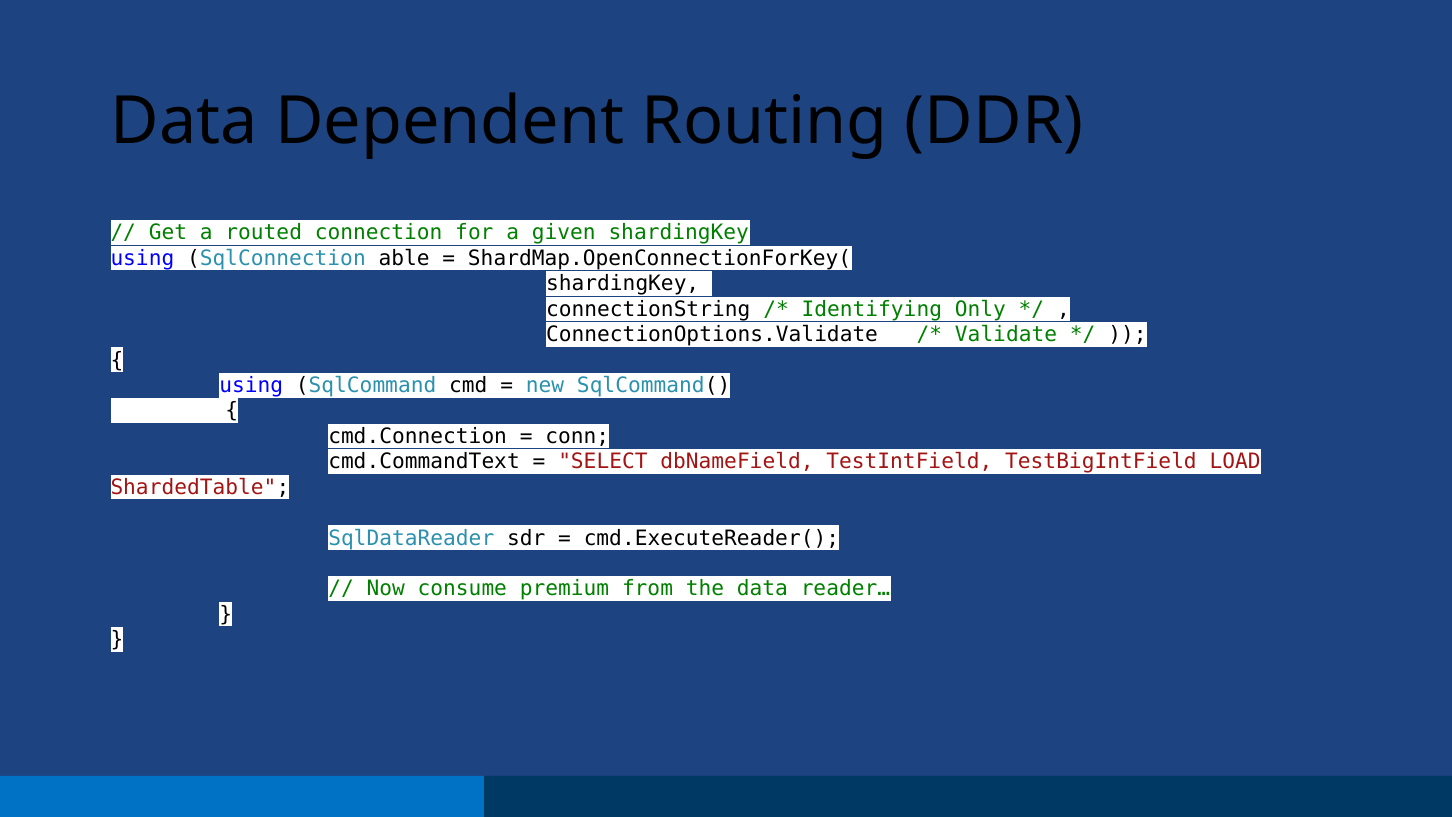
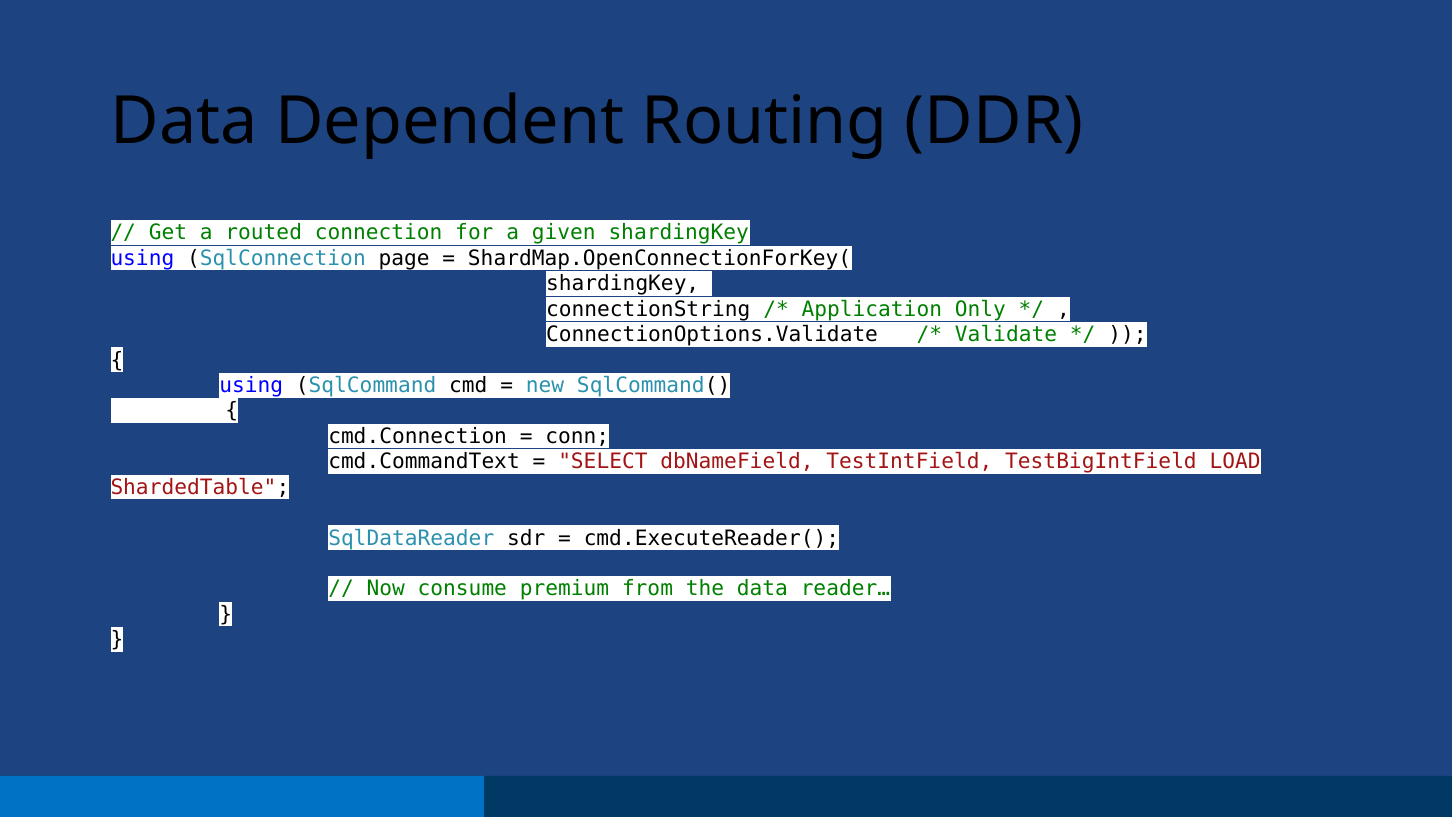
able: able -> page (404, 258)
Identifying: Identifying -> Application (872, 309)
